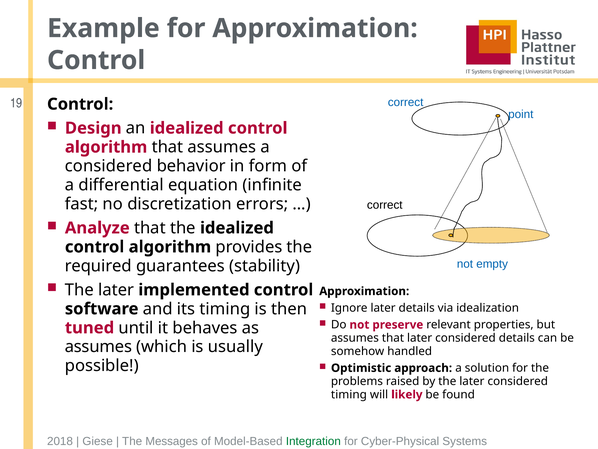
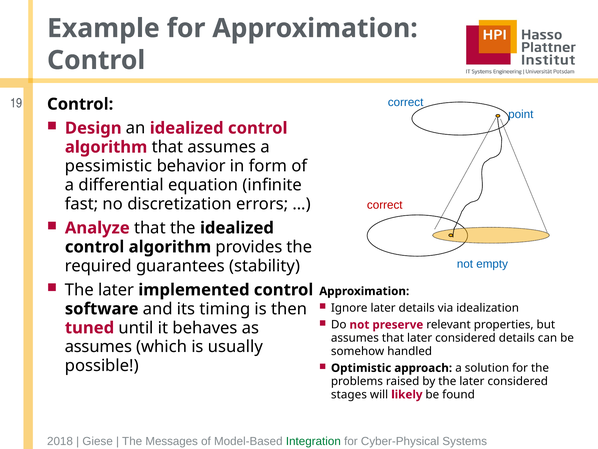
considered: considered -> pessimistic (109, 166)
correct colour: black -> red (385, 205)
timing: timing -> stages (349, 394)
